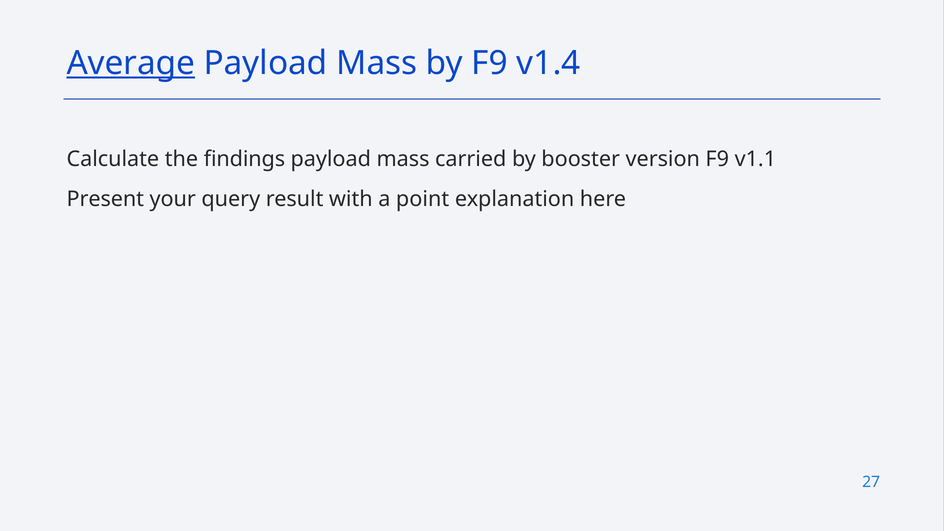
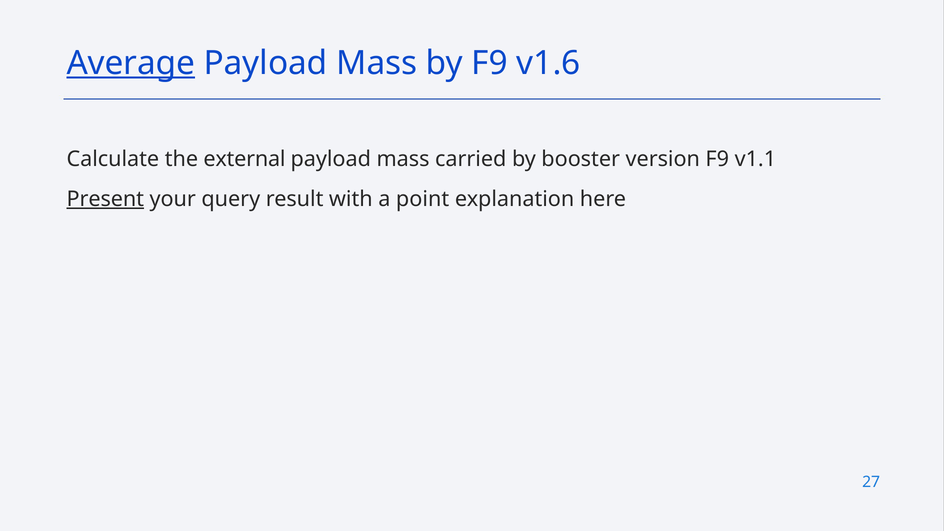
v1.4: v1.4 -> v1.6 (549, 63)
findings: findings -> external (244, 159)
Present underline: none -> present (105, 199)
